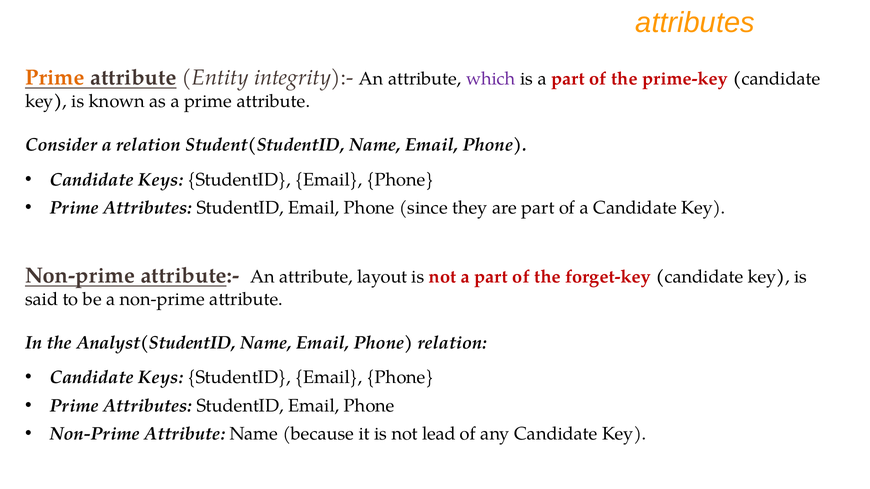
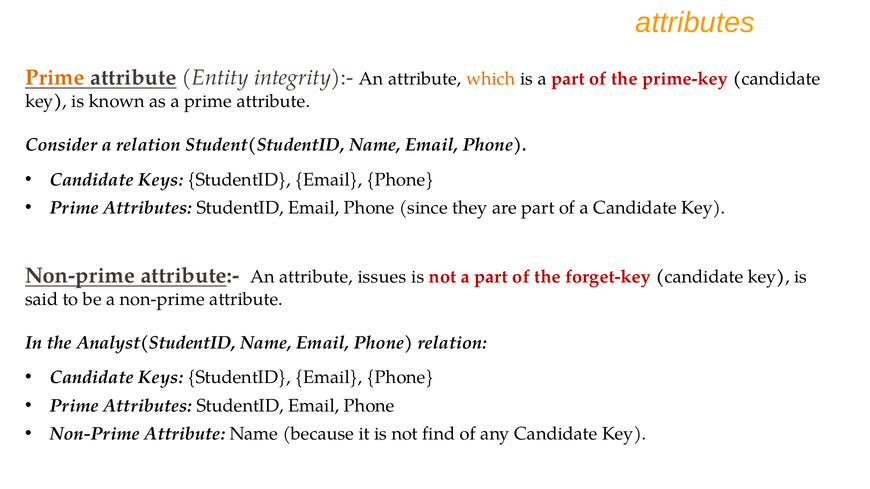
which colour: purple -> orange (491, 79)
layout: layout -> issues (382, 277)
lead: lead -> find (439, 434)
